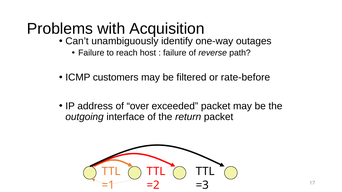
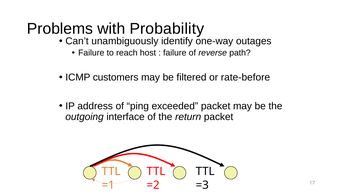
Acquisition: Acquisition -> Probability (167, 29)
over: over -> ping (138, 106)
